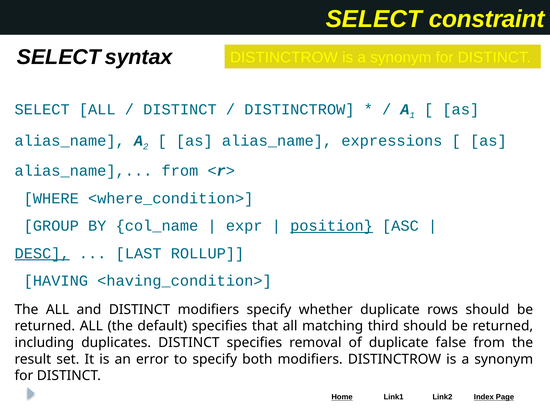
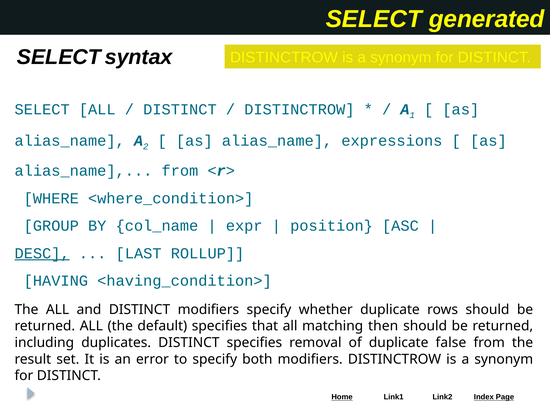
constraint: constraint -> generated (487, 19)
position underline: present -> none (332, 226)
third: third -> then (383, 326)
